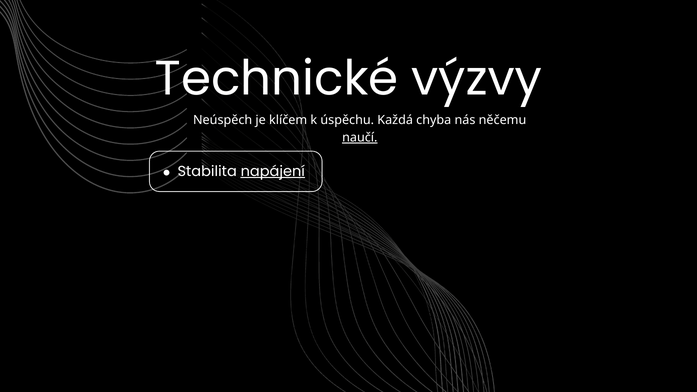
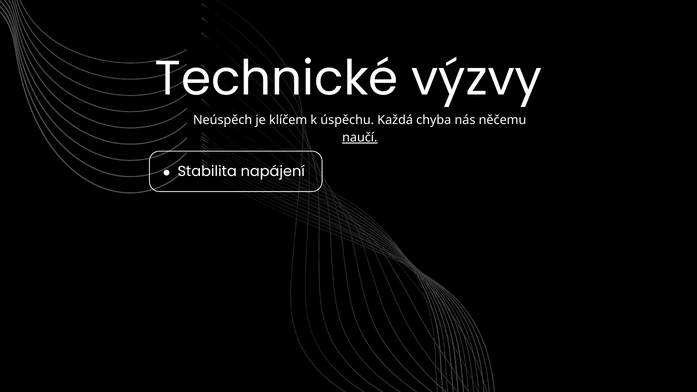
napájení underline: present -> none (273, 171)
